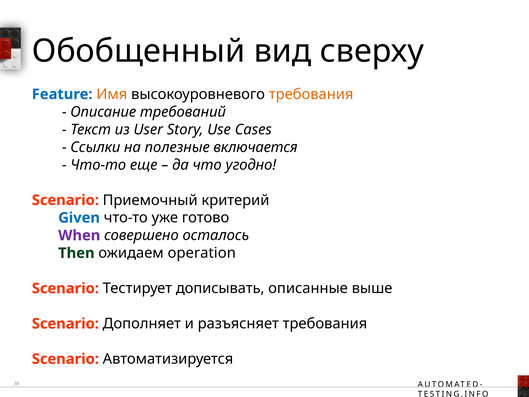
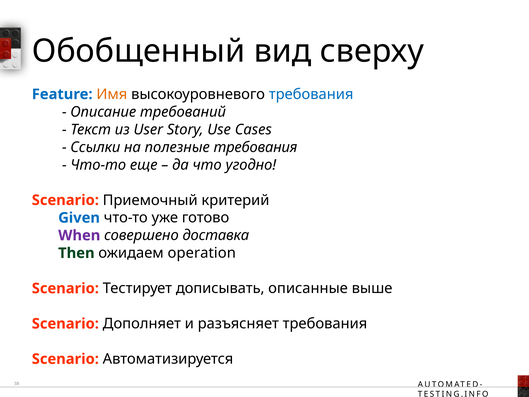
требования colour: orange -> blue (311, 94)
полезные включается: включается -> требования (255, 147)
осталось: осталось -> доставка (216, 235)
